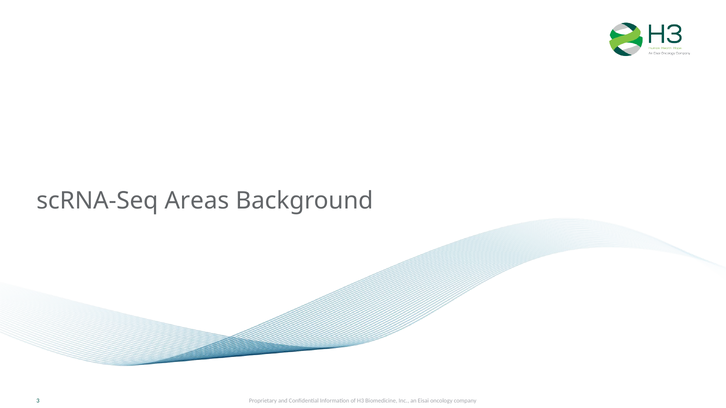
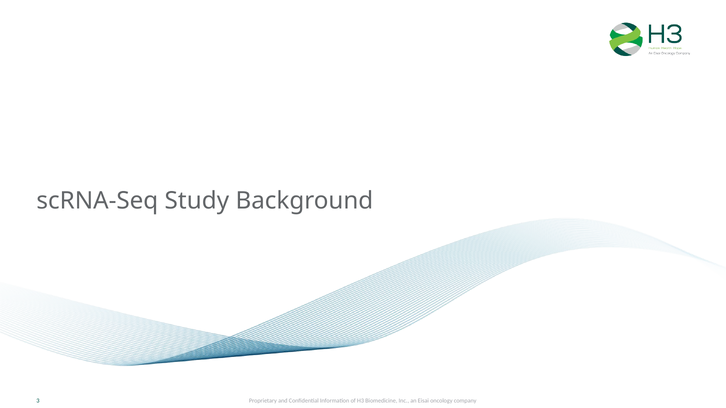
Areas: Areas -> Study (197, 201)
